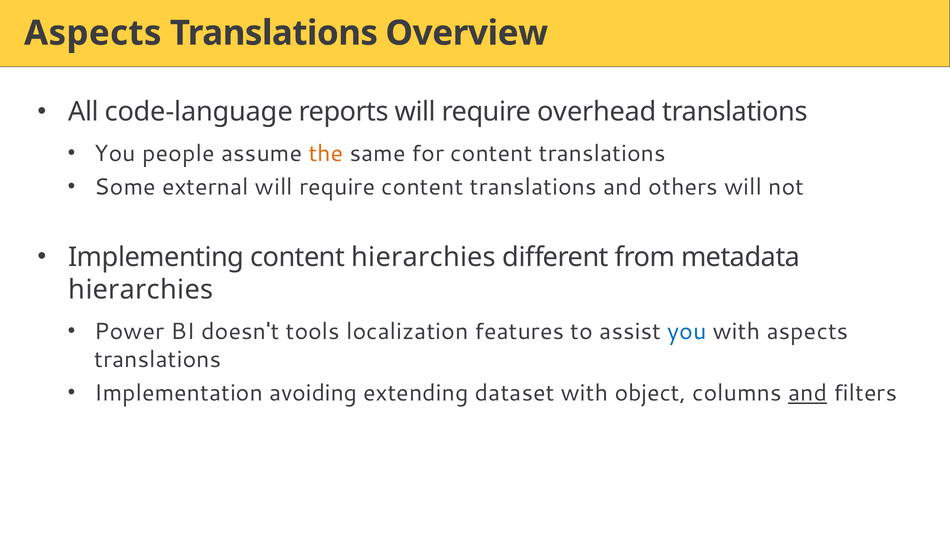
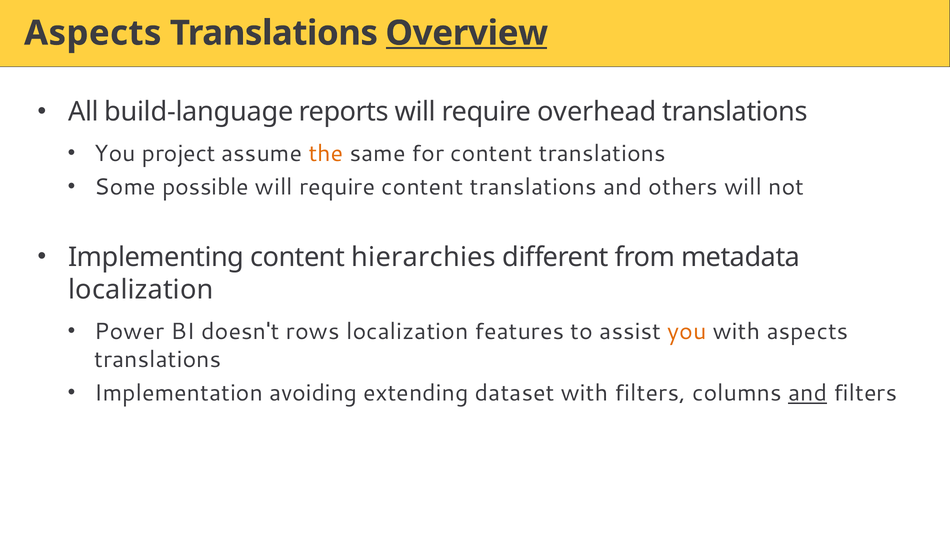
Overview underline: none -> present (467, 33)
code-language: code-language -> build-language (199, 112)
people: people -> project (179, 154)
external: external -> possible (205, 187)
hierarchies: hierarchies -> localization (141, 290)
tools: tools -> rows (313, 332)
you colour: blue -> orange (687, 332)
with object: object -> filters (650, 394)
